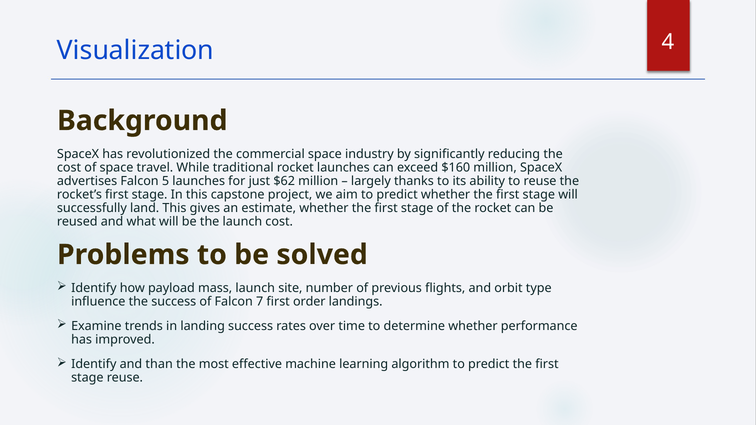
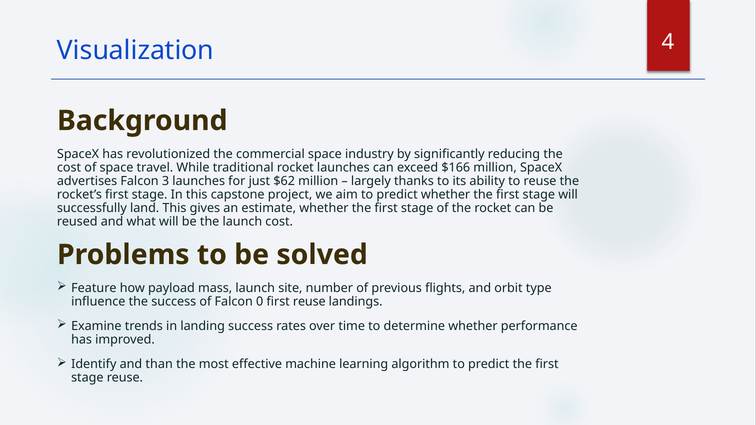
$160: $160 -> $166 (456, 168)
5: 5 -> 3 (166, 181)
Identify: Identify -> Feature (94, 288)
7: 7 -> 0 (260, 302)
first order: order -> reuse (309, 302)
